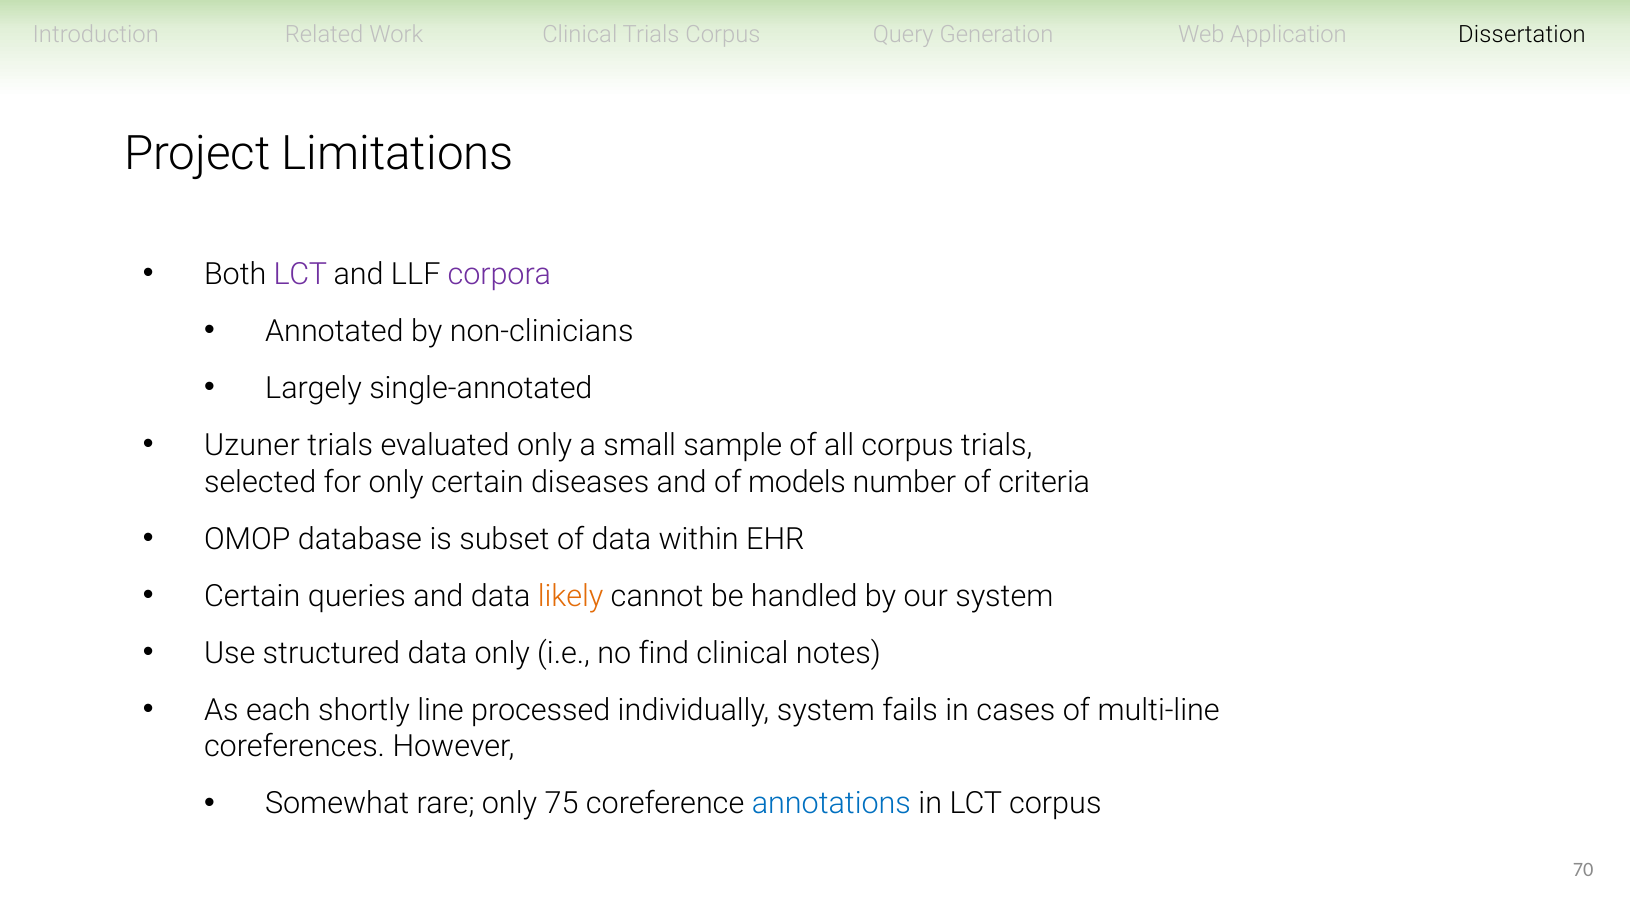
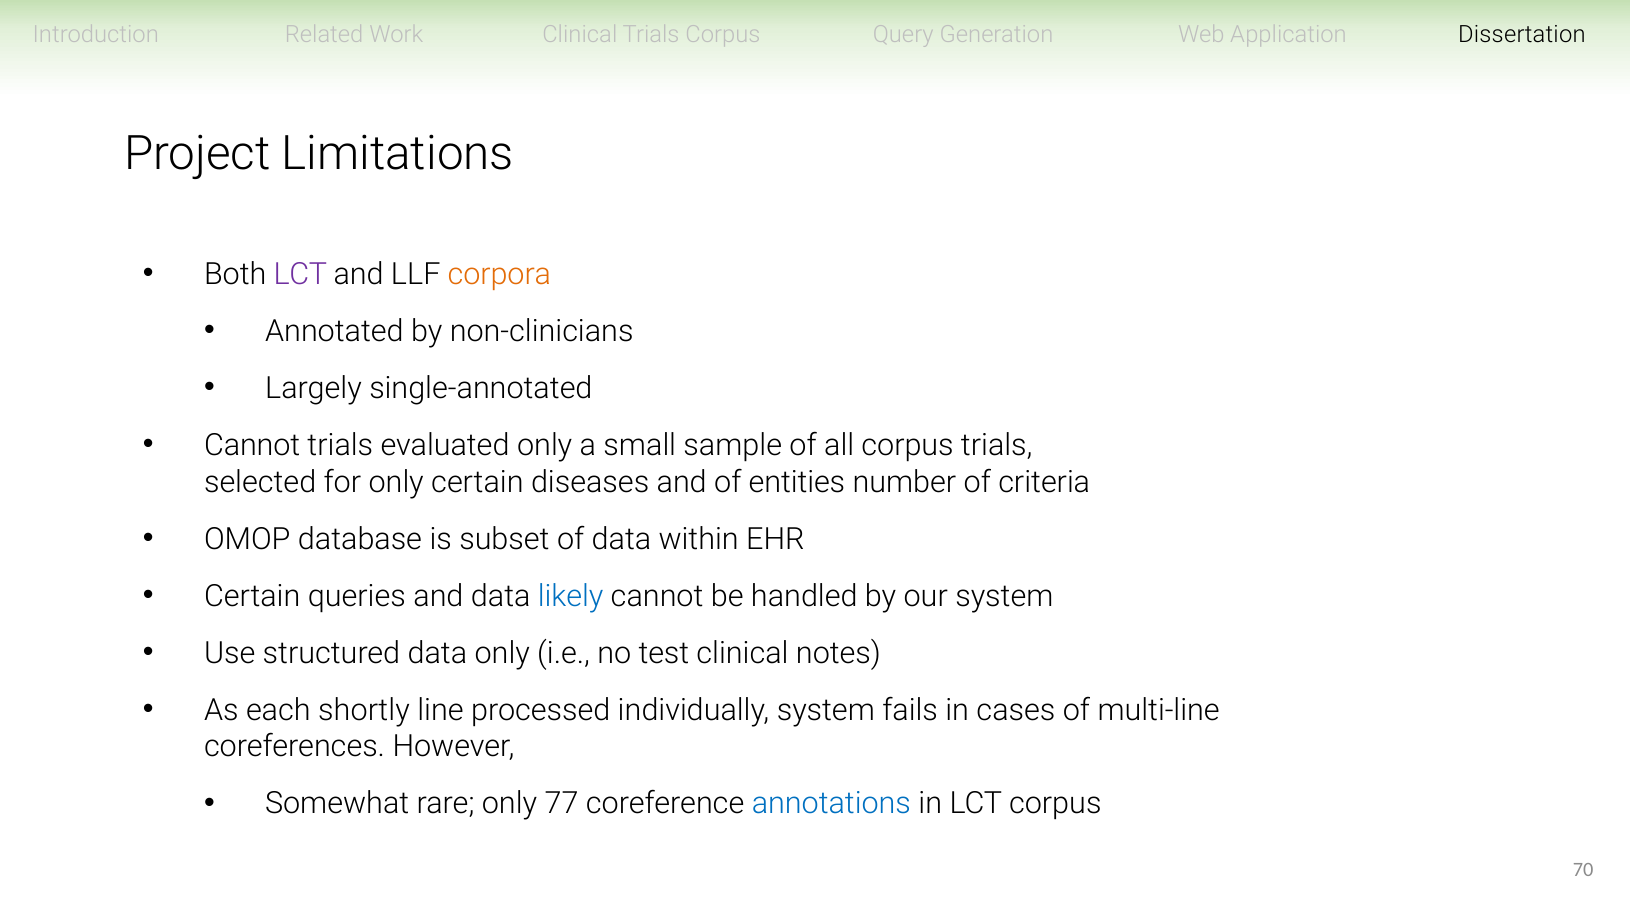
corpora colour: purple -> orange (499, 274)
Uzuner: Uzuner -> Cannot (252, 445)
models: models -> entities (797, 482)
likely colour: orange -> blue (571, 596)
find: find -> test (664, 653)
75: 75 -> 77 (561, 804)
